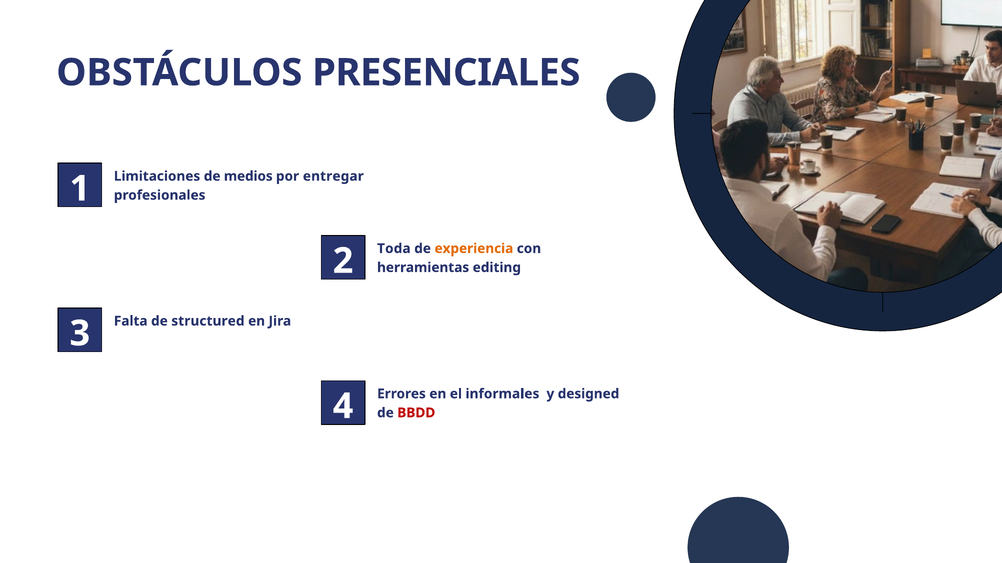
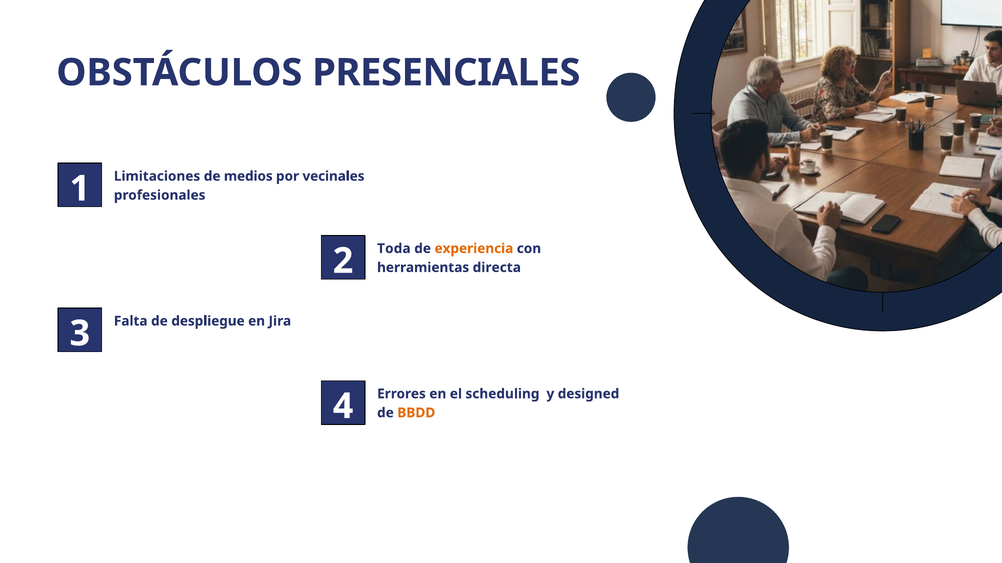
entregar: entregar -> vecinales (333, 176)
editing: editing -> directa (497, 268)
structured: structured -> despliegue (208, 321)
informales: informales -> scheduling (502, 394)
BBDD colour: red -> orange (416, 413)
